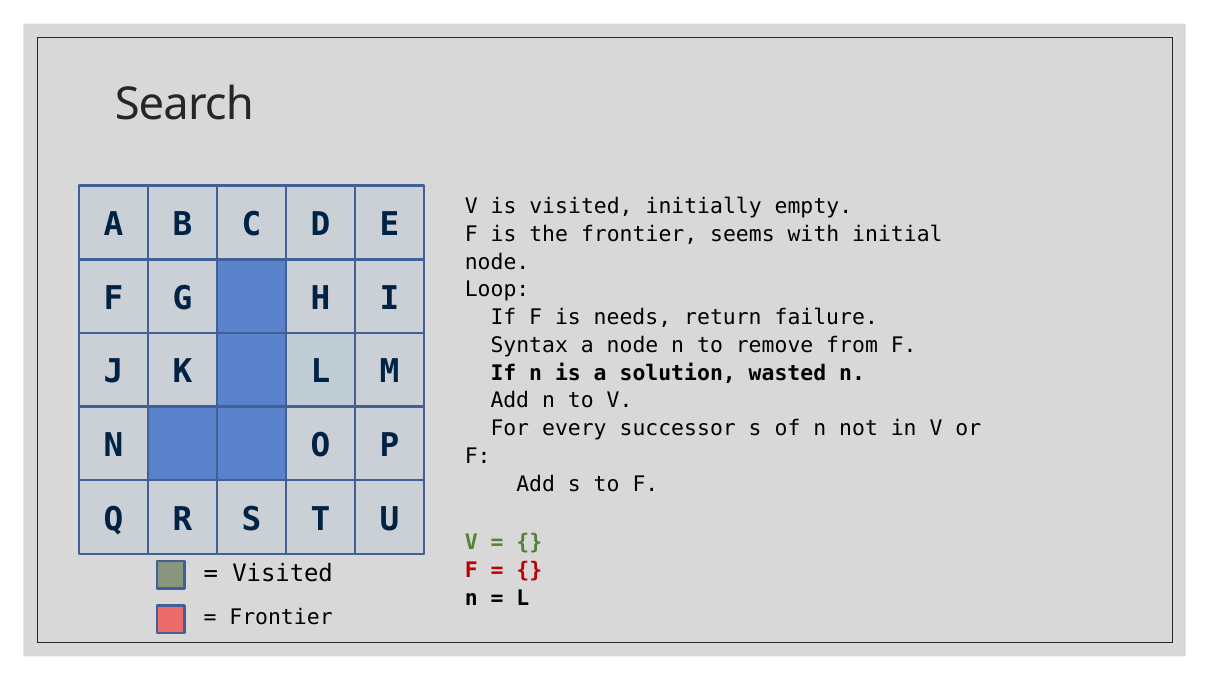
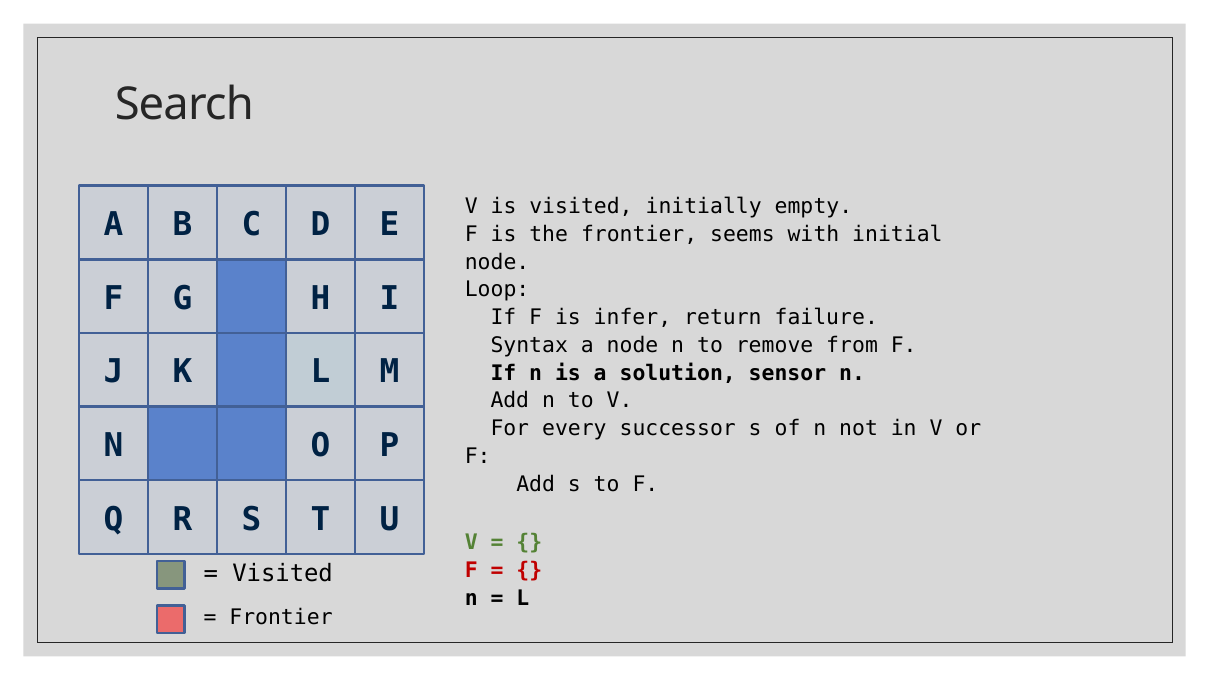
needs: needs -> infer (632, 318)
wasted: wasted -> sensor (787, 373)
